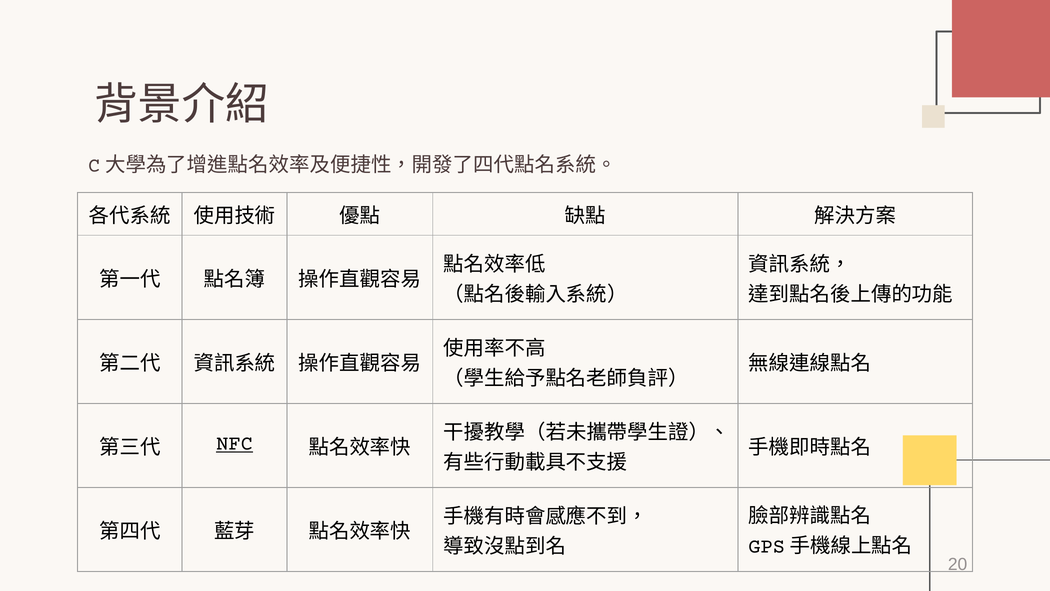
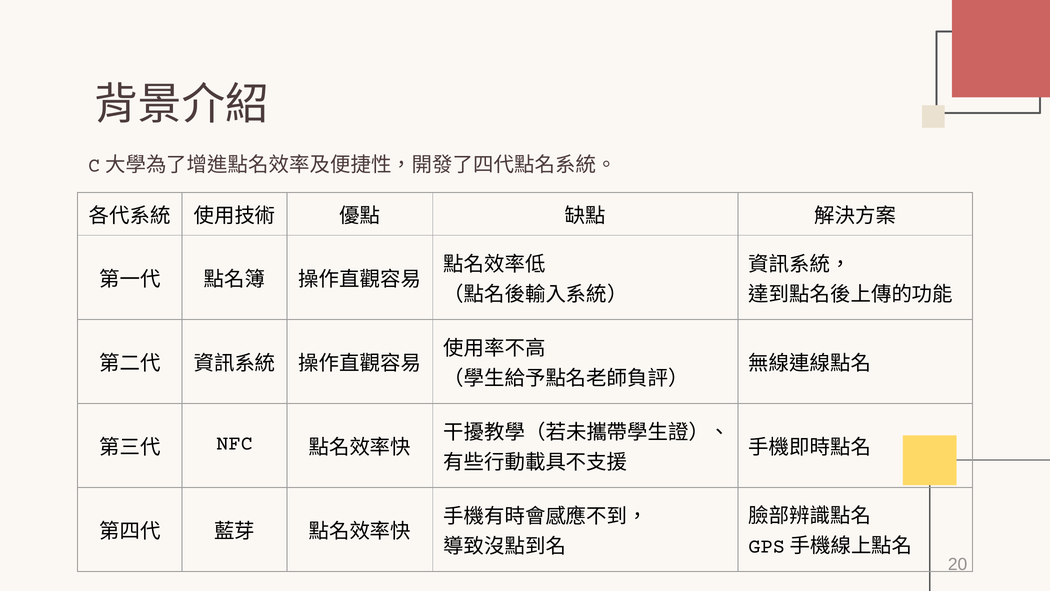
NFC underline: present -> none (235, 443)
